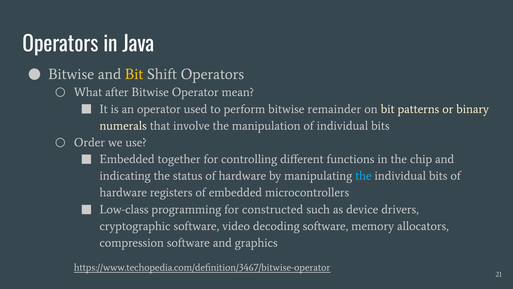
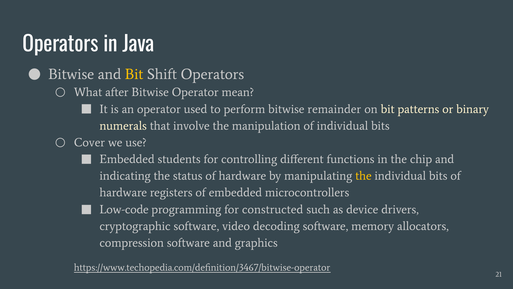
Order: Order -> Cover (89, 142)
together: together -> students (179, 159)
the colour: light blue -> yellow (363, 176)
Low-class: Low-class -> Low-code (124, 209)
